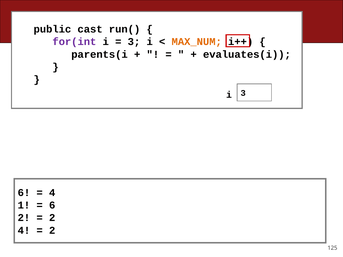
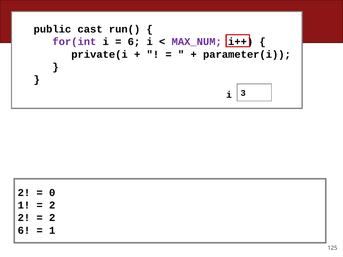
3: 3 -> 6 (134, 42)
MAX_NUM colour: orange -> purple (197, 42)
parents(i: parents(i -> private(i (100, 54)
evaluates(i: evaluates(i -> parameter(i (247, 54)
6: 6 -> 2 (24, 193)
4: 4 -> 0 (52, 193)
6: 6 -> 2 (52, 205)
4: 4 -> 6 (24, 231)
2: 2 -> 1 (52, 231)
